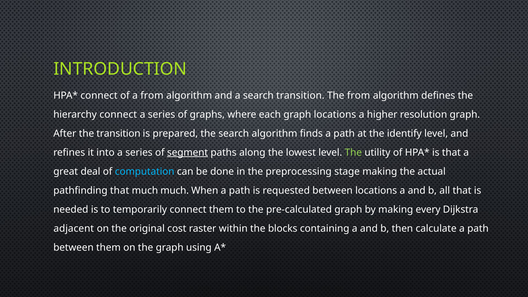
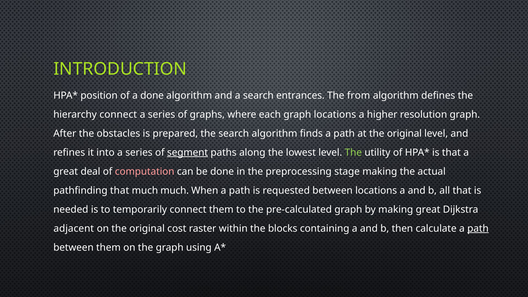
connect: connect -> position (99, 95)
a from: from -> done (152, 95)
search transition: transition -> entrances (300, 95)
the transition: transition -> obstacles (118, 133)
at the identify: identify -> original (404, 133)
computation colour: light blue -> pink (145, 171)
making every: every -> great (428, 209)
path underline: none -> present (478, 228)
